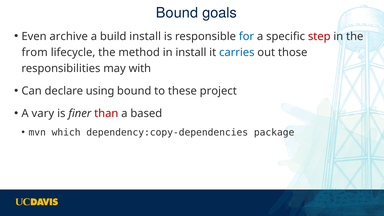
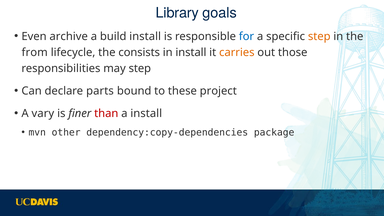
Bound: Bound -> Library (177, 13)
step colour: red -> orange (319, 36)
method: method -> consists (139, 52)
carries colour: blue -> orange (237, 52)
may with: with -> step (140, 69)
using: using -> parts (100, 91)
a based: based -> install (146, 113)
which: which -> other (66, 133)
